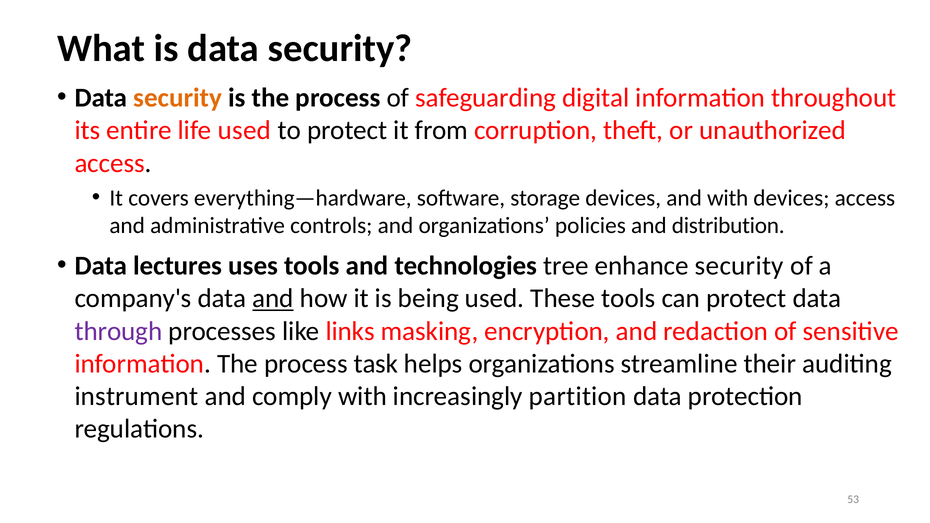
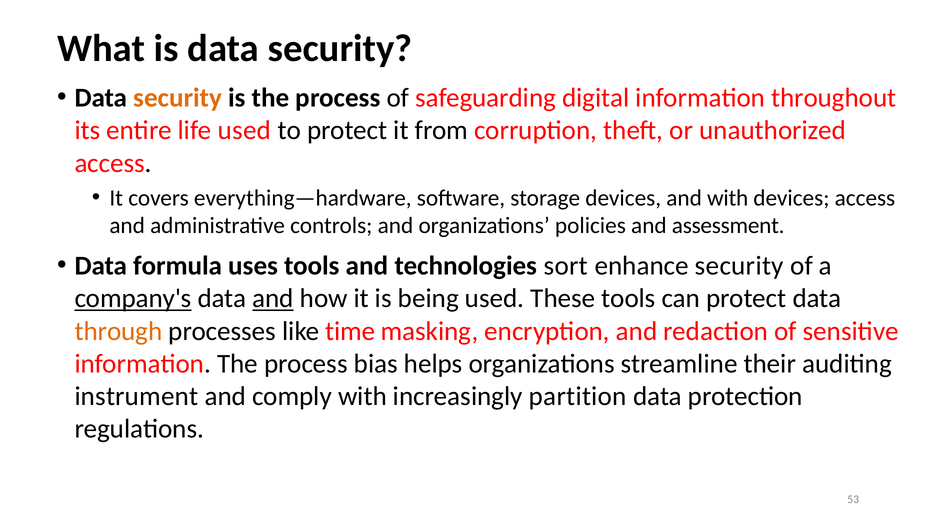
distribution: distribution -> assessment (728, 226)
lectures: lectures -> formula (178, 266)
tree: tree -> sort (566, 266)
company's underline: none -> present (133, 299)
through colour: purple -> orange (118, 331)
links: links -> time (350, 331)
task: task -> bias (376, 364)
